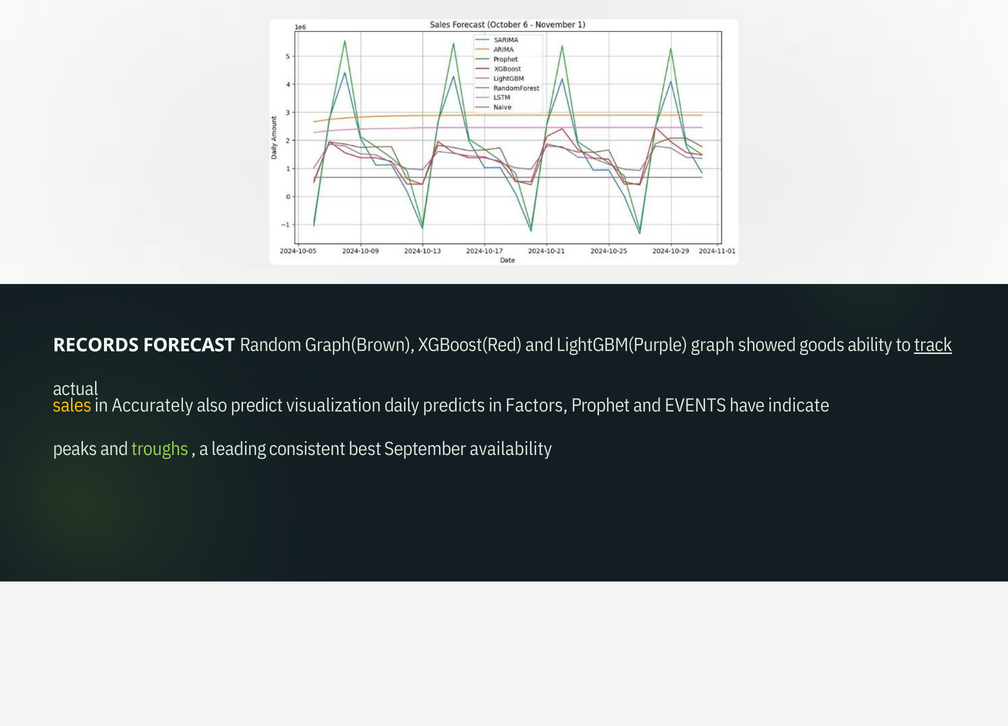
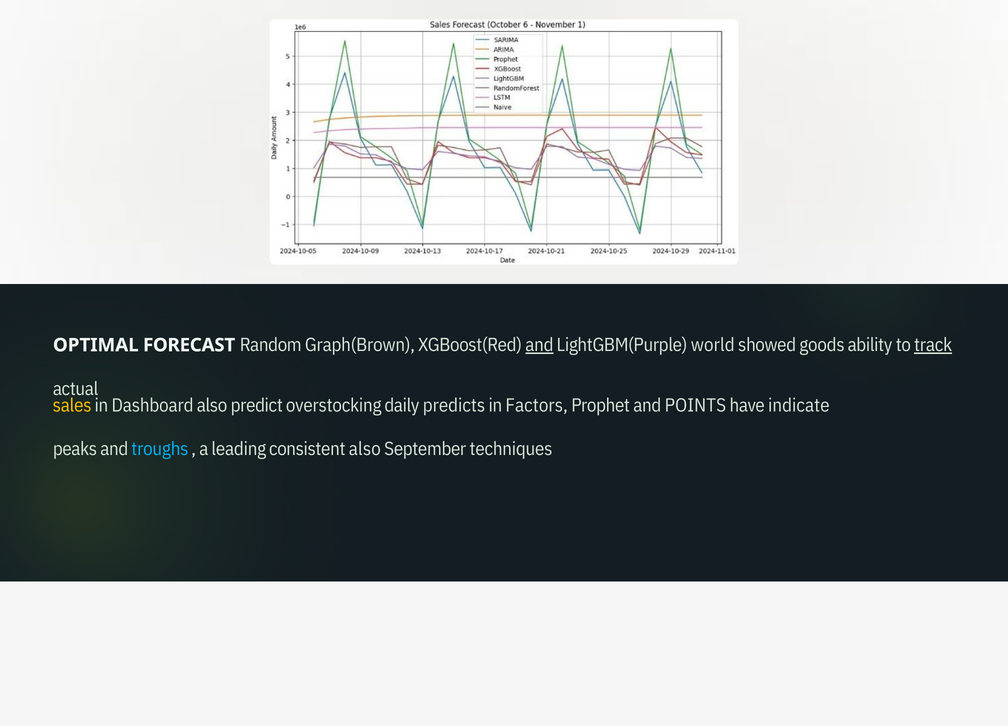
RECORDS: RECORDS -> OPTIMAL (96, 345)
and underline: none -> present (539, 345)
graph: graph -> world (713, 345)
Accurately: Accurately -> Dashboard (153, 405)
visualization: visualization -> overstocking (334, 405)
EVENTS: EVENTS -> POINTS (695, 405)
troughs colour: light green -> light blue (160, 449)
consistent best: best -> also (365, 449)
availability: availability -> techniques (511, 449)
